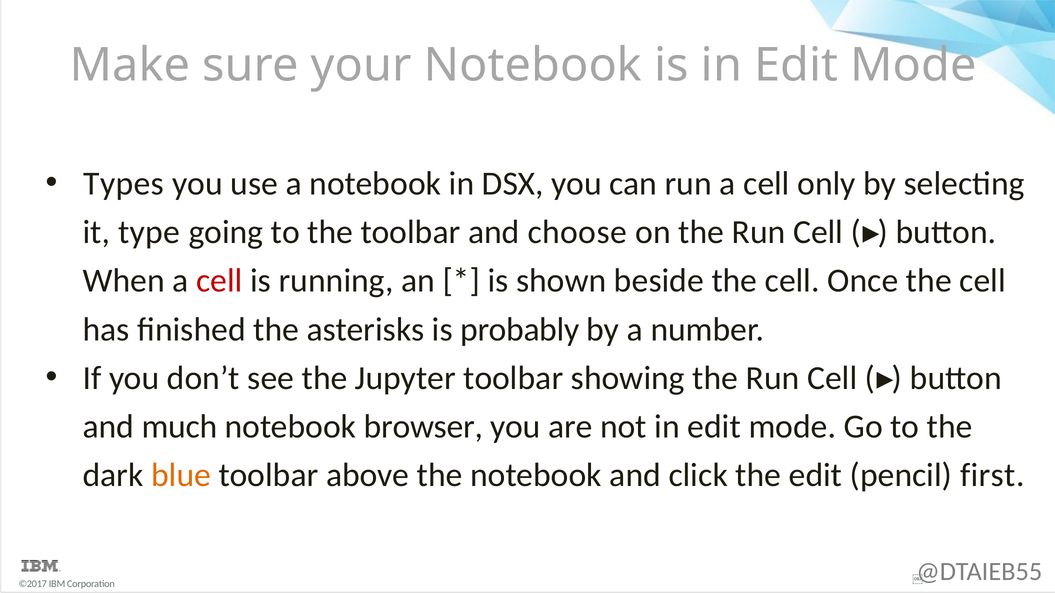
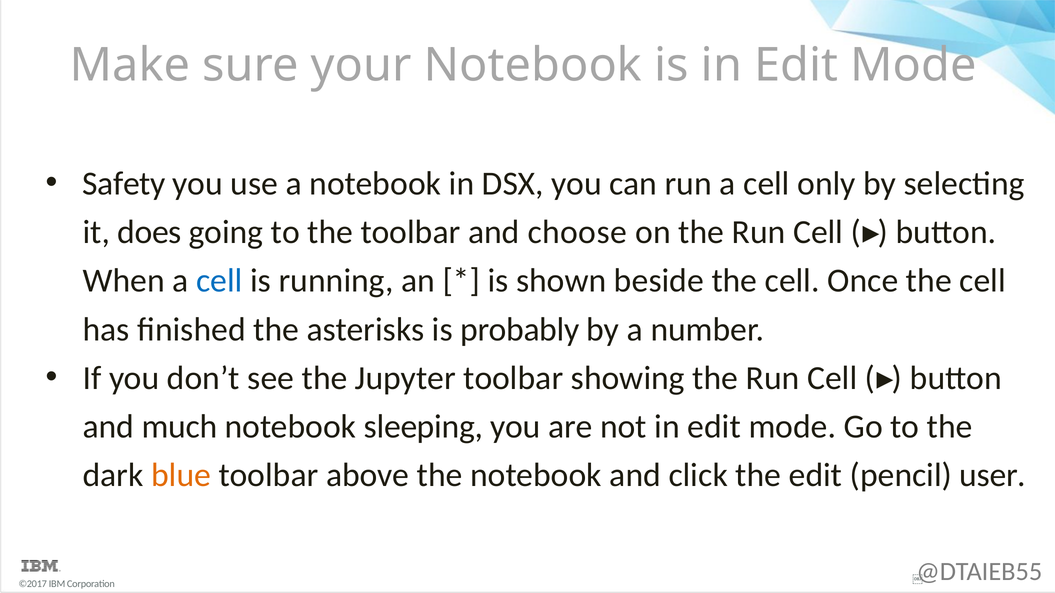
Types: Types -> Safety (124, 184)
type: type -> does (149, 232)
cell colour: red -> blue (219, 281)
browser: browser -> sleeping (423, 427)
first: first -> user (993, 476)
